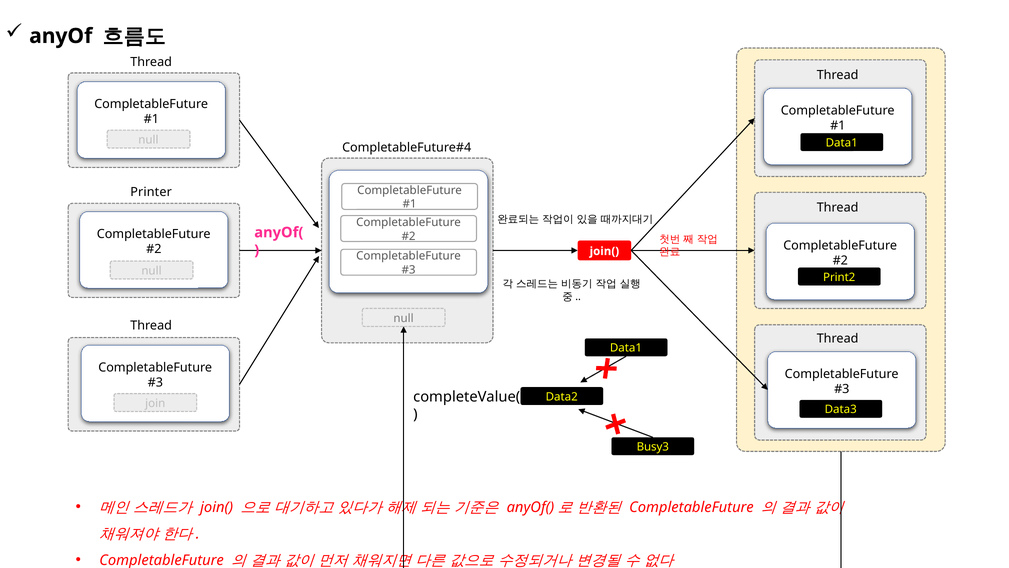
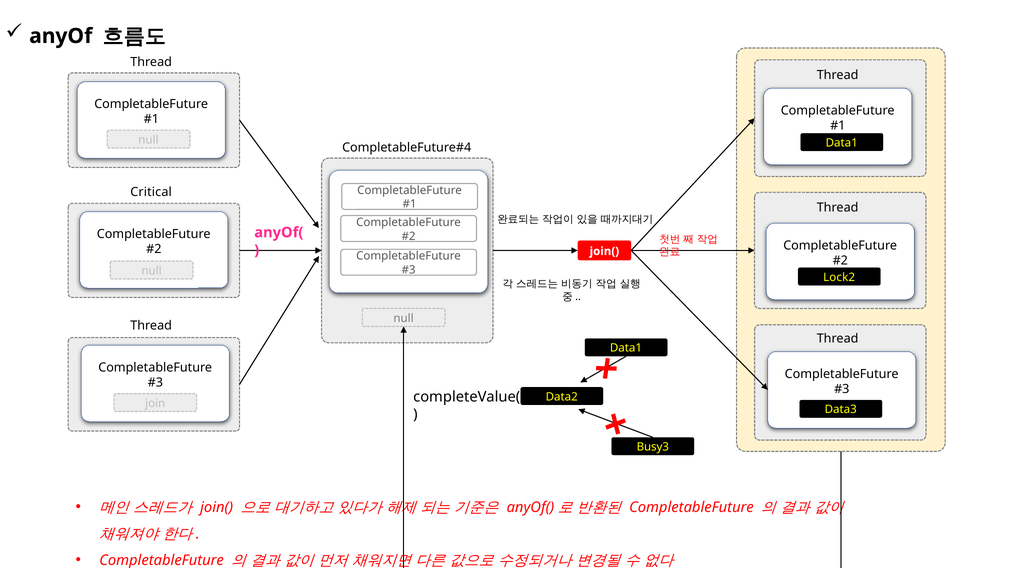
Printer: Printer -> Critical (151, 192)
Print2: Print2 -> Lock2 (839, 277)
